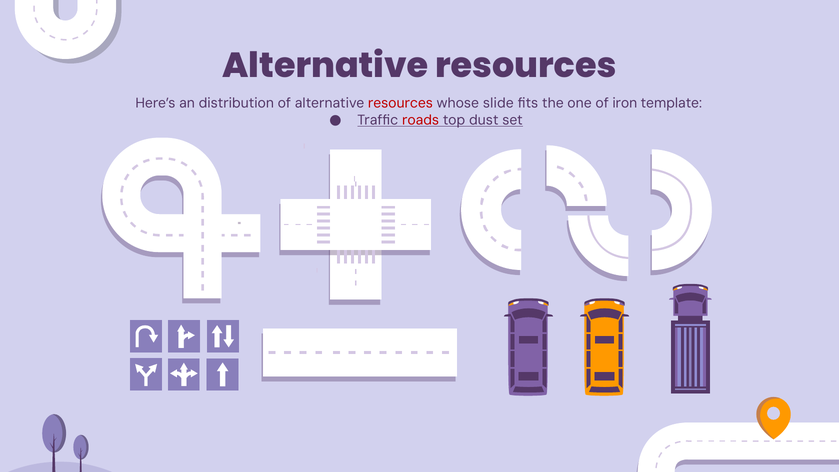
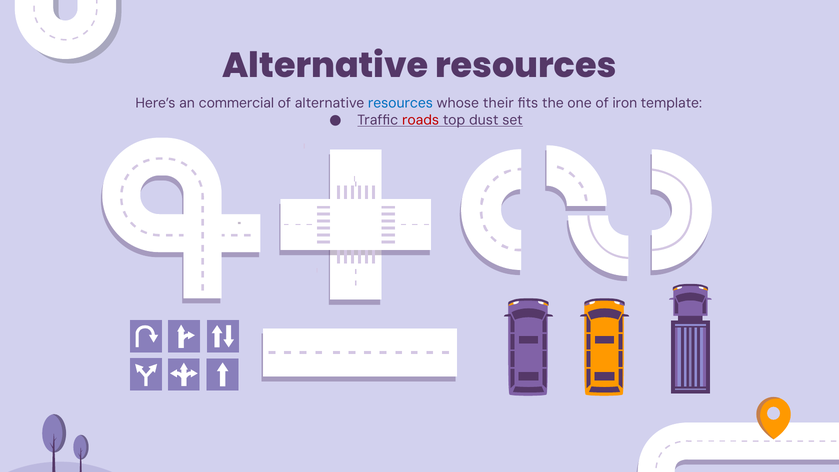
distribution: distribution -> commercial (236, 103)
resources colour: red -> blue (400, 103)
slide: slide -> their (498, 103)
